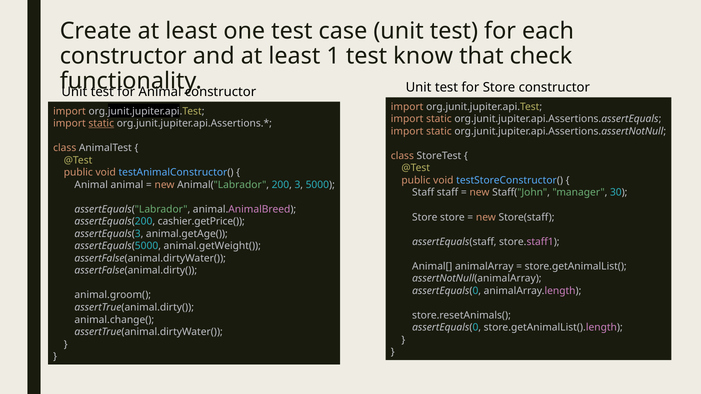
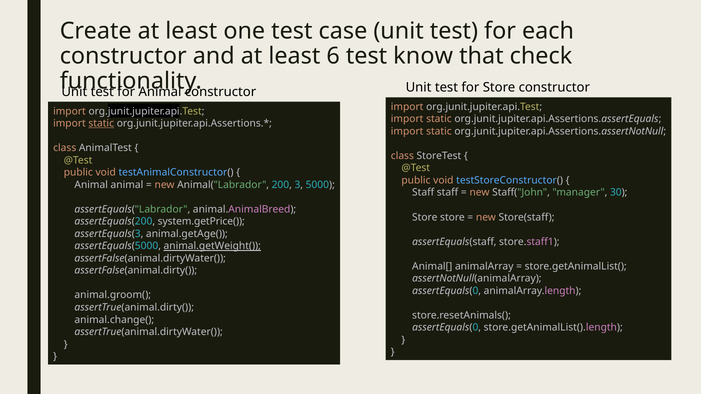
1: 1 -> 6 (333, 56)
cashier.getPrice(: cashier.getPrice( -> system.getPrice( (201, 222)
animal.getWeight( underline: none -> present (212, 246)
